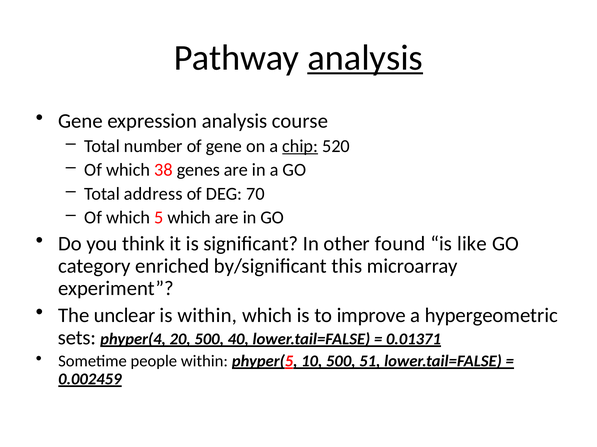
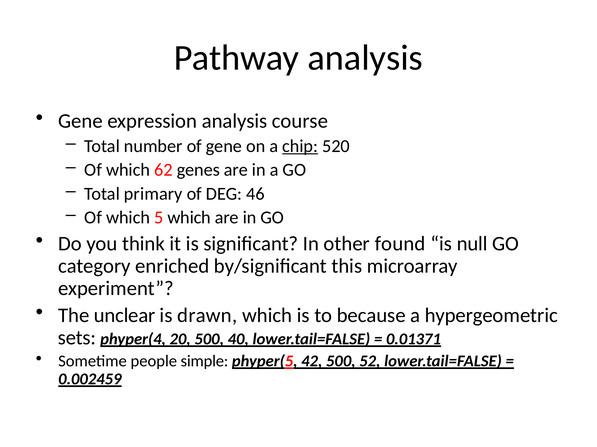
analysis underline: present -> none (365, 58)
38: 38 -> 62 (163, 170)
address: address -> primary (153, 194)
70: 70 -> 46 (255, 194)
like: like -> null (472, 244)
is within: within -> drawn (207, 316)
improve: improve -> because (371, 316)
people within: within -> simple (204, 362)
10: 10 -> 42 (312, 362)
51: 51 -> 52 (370, 362)
